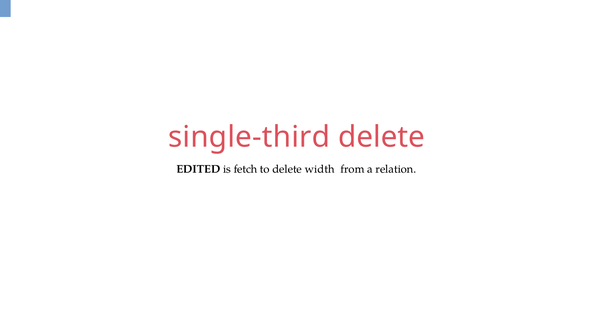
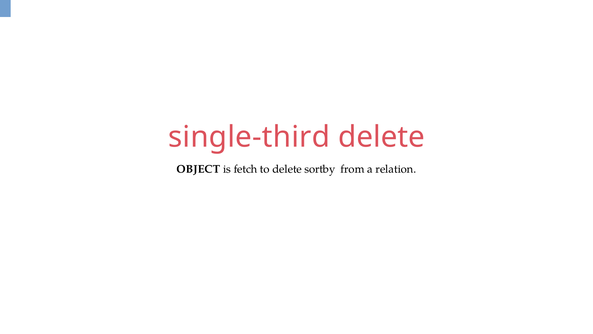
EDITED: EDITED -> OBJECT (198, 169)
width: width -> sortby (320, 169)
